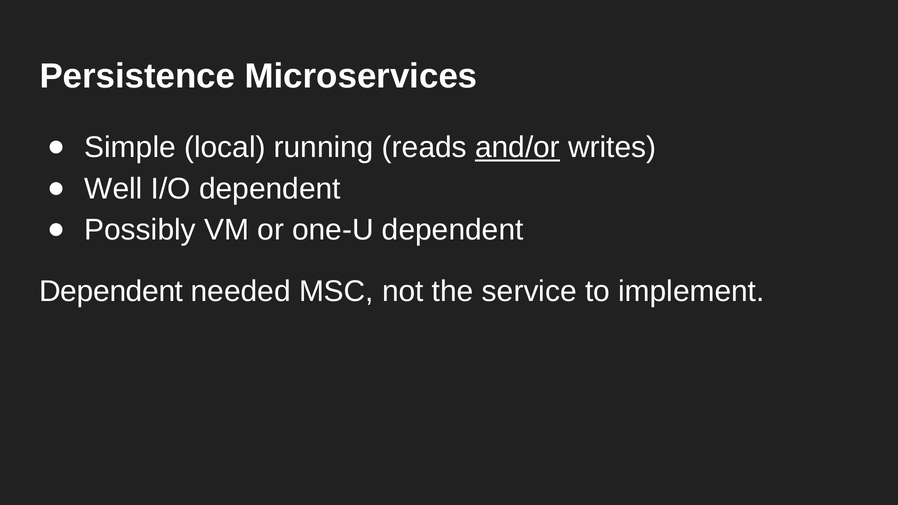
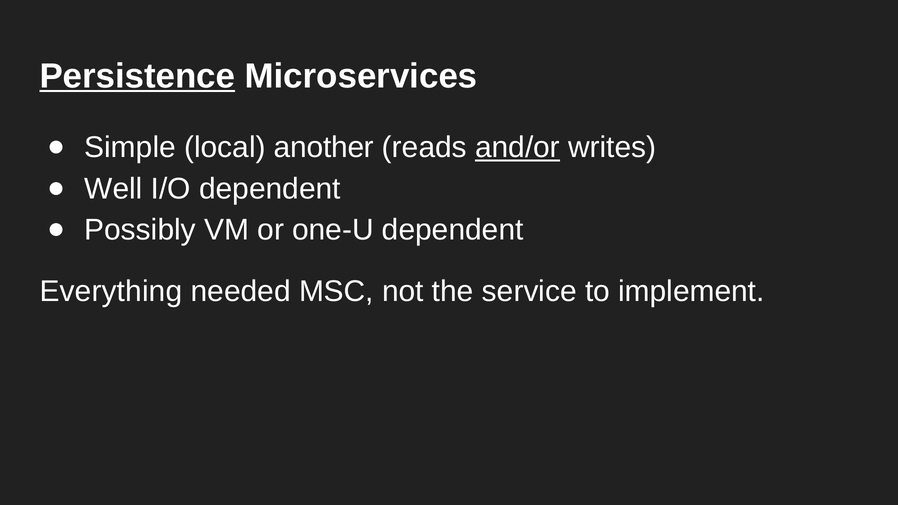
Persistence underline: none -> present (137, 76)
running: running -> another (324, 148)
Dependent: Dependent -> Everything (111, 291)
